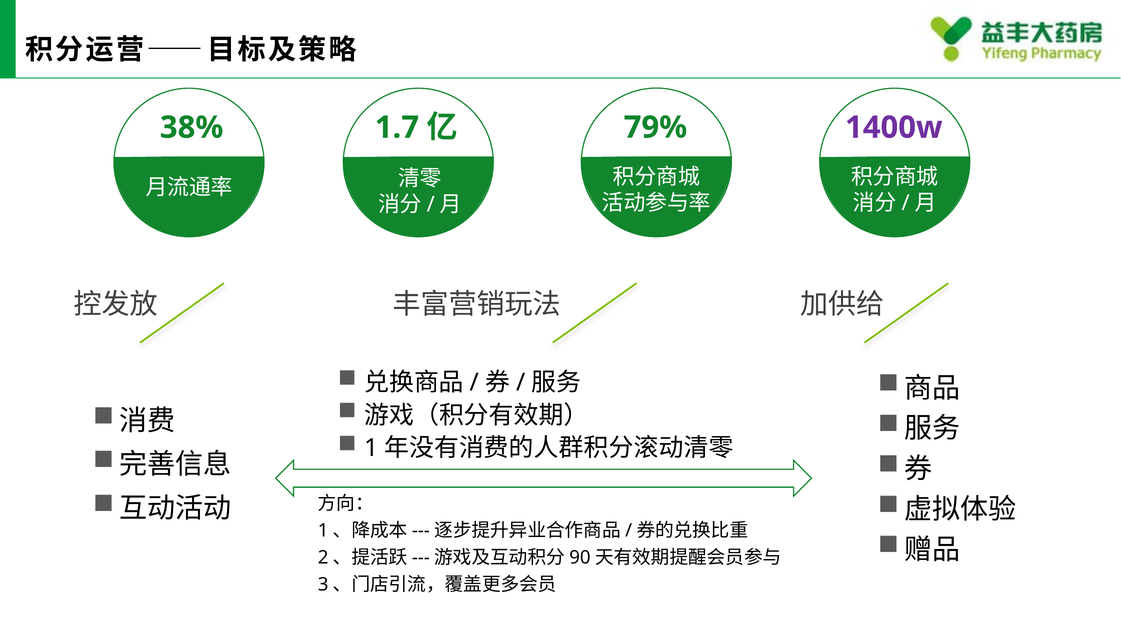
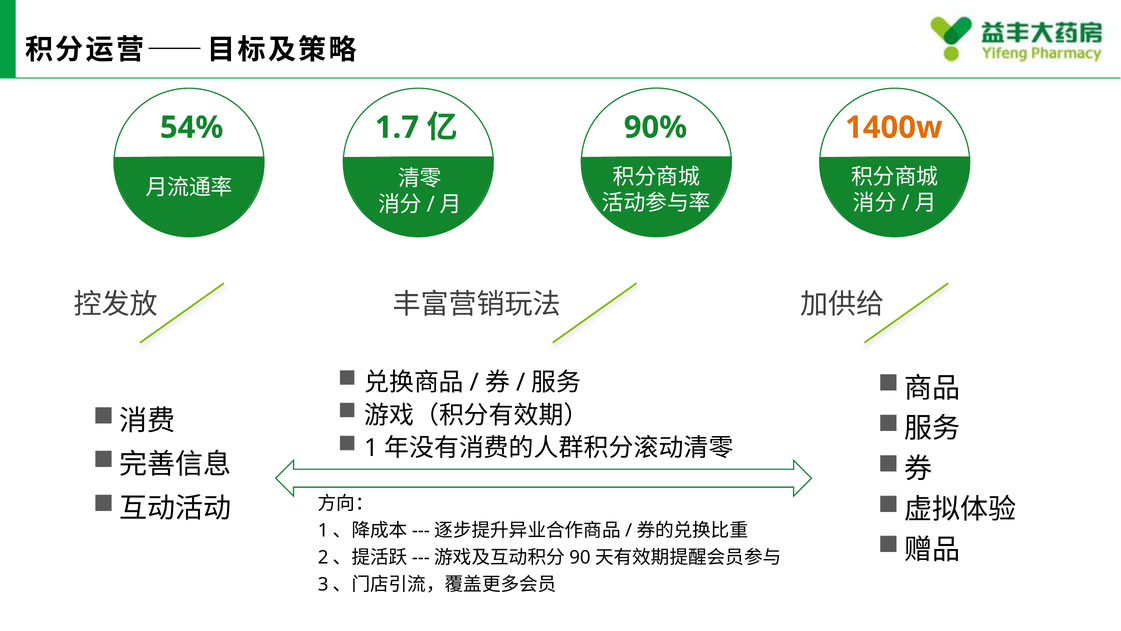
79%: 79% -> 90% (655, 127)
38%: 38% -> 54% (192, 127)
1400w colour: purple -> orange (894, 127)
